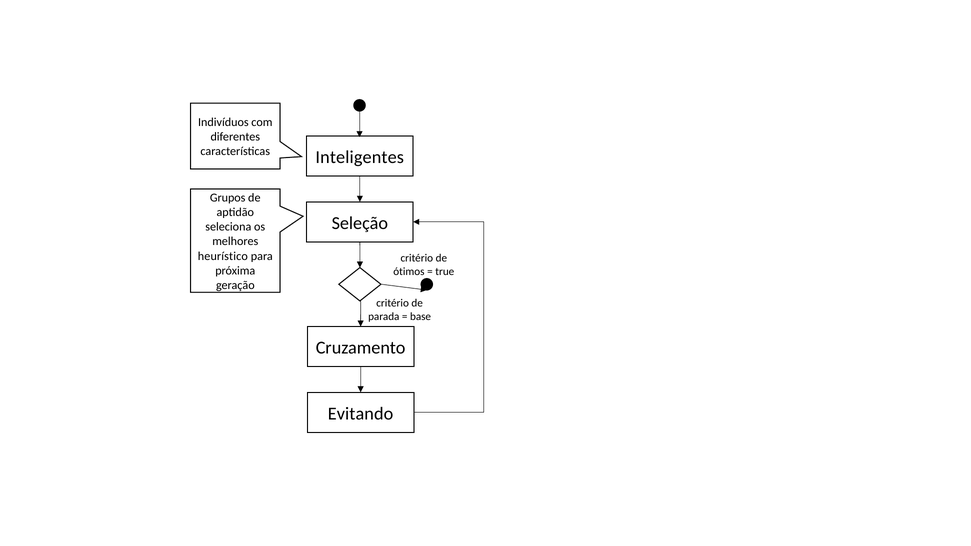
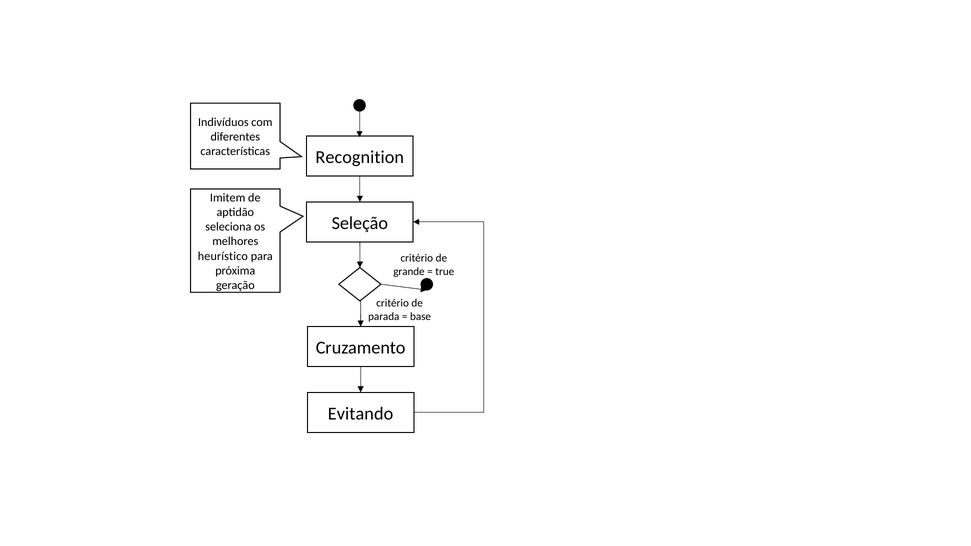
Inteligentes: Inteligentes -> Recognition (360, 157)
Grupos: Grupos -> Imitem (228, 198)
ótimos: ótimos -> grande (409, 272)
